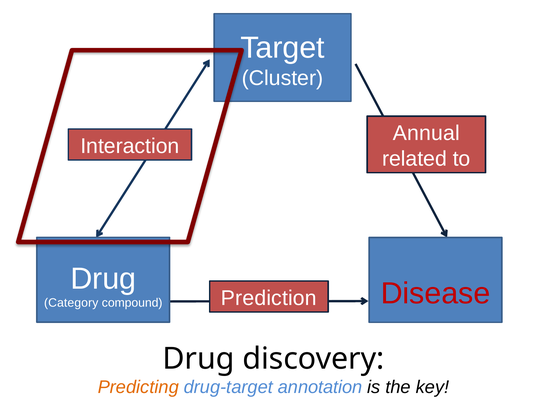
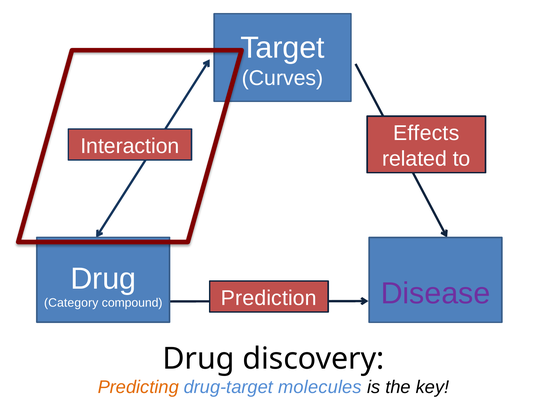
Cluster: Cluster -> Curves (283, 78)
Annual: Annual -> Effects (426, 133)
Disease colour: red -> purple (435, 293)
annotation: annotation -> molecules (320, 386)
